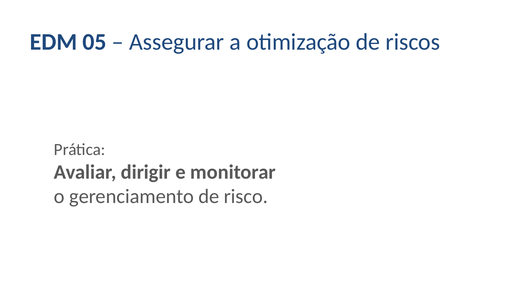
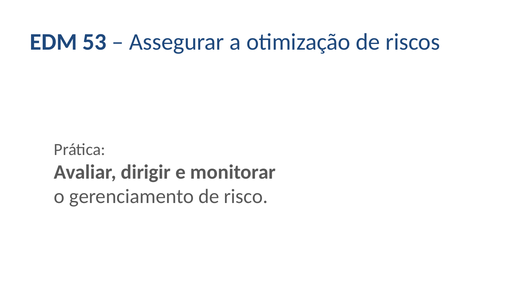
05: 05 -> 53 (95, 42)
